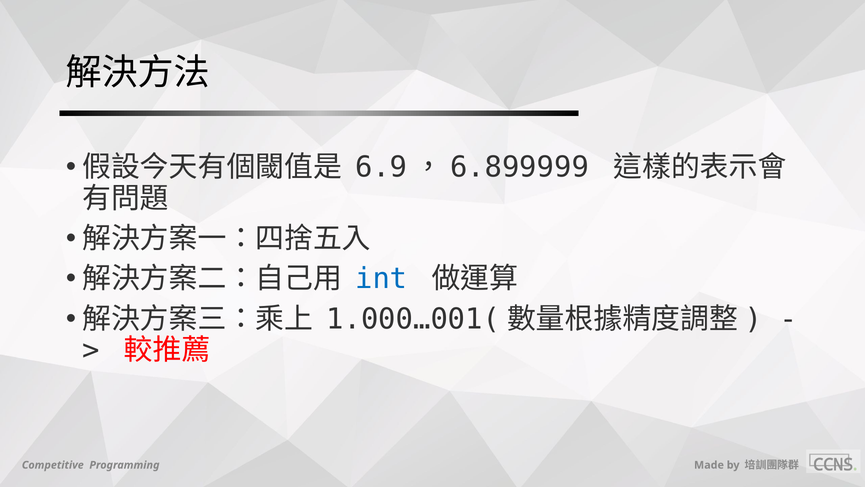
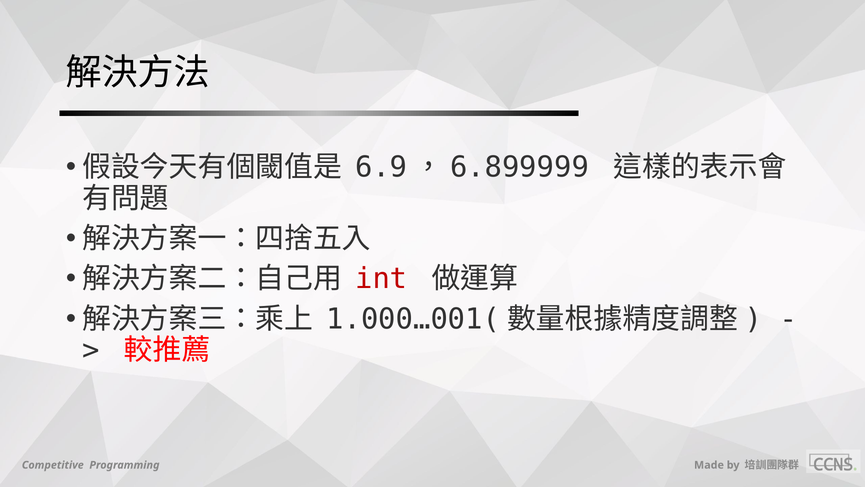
int colour: blue -> red (381, 279)
